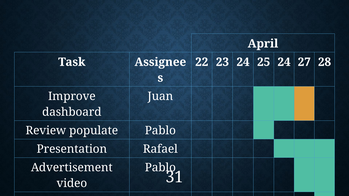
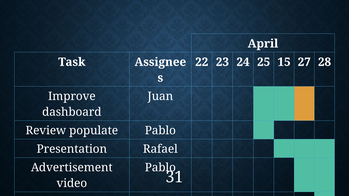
25 24: 24 -> 15 (284, 62)
